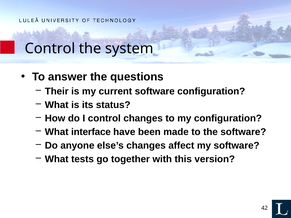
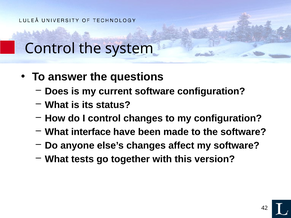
Their: Their -> Does (57, 91)
